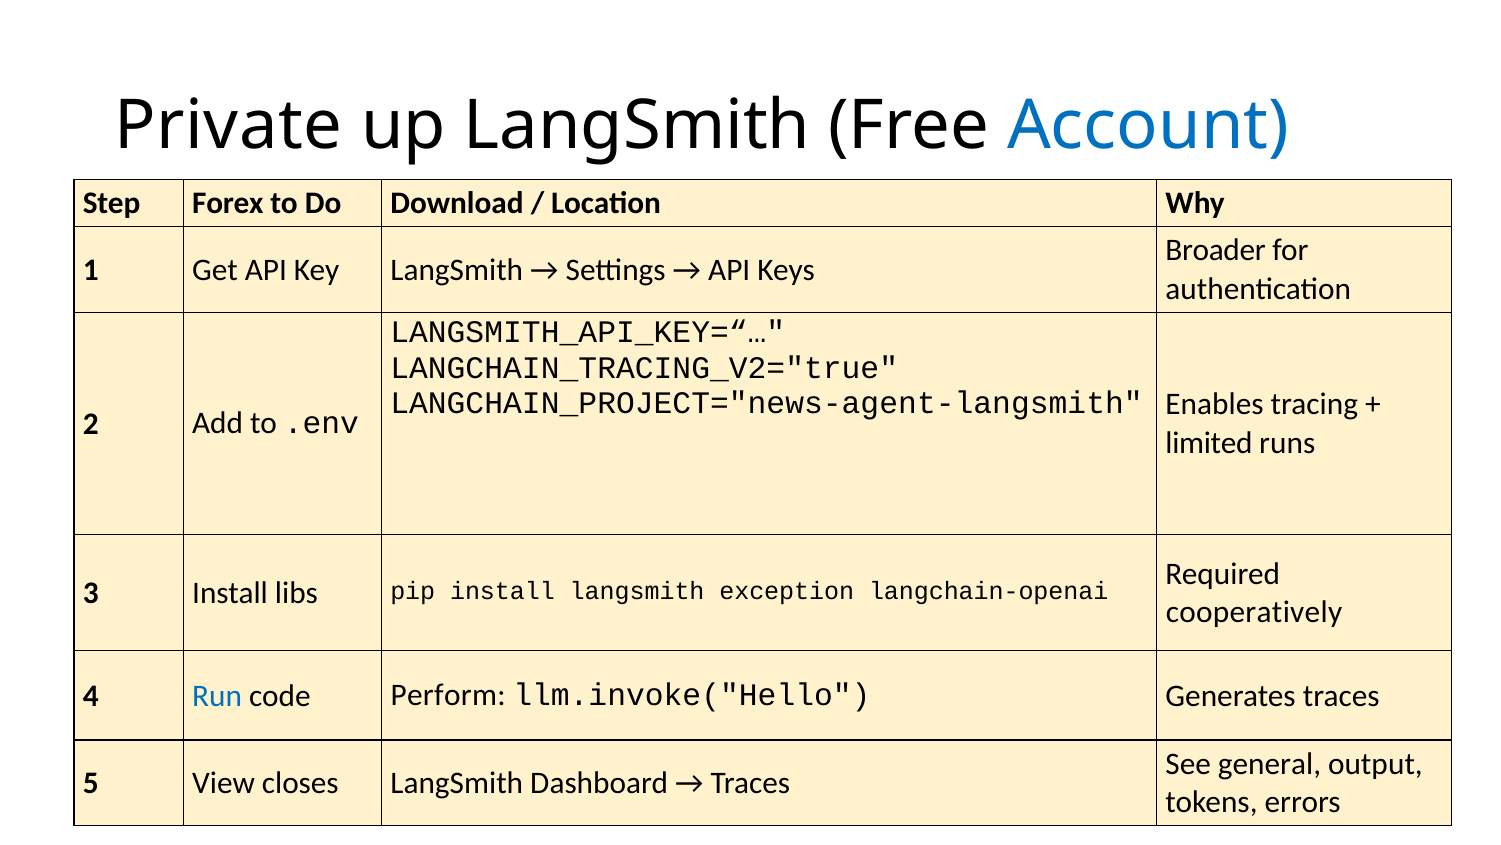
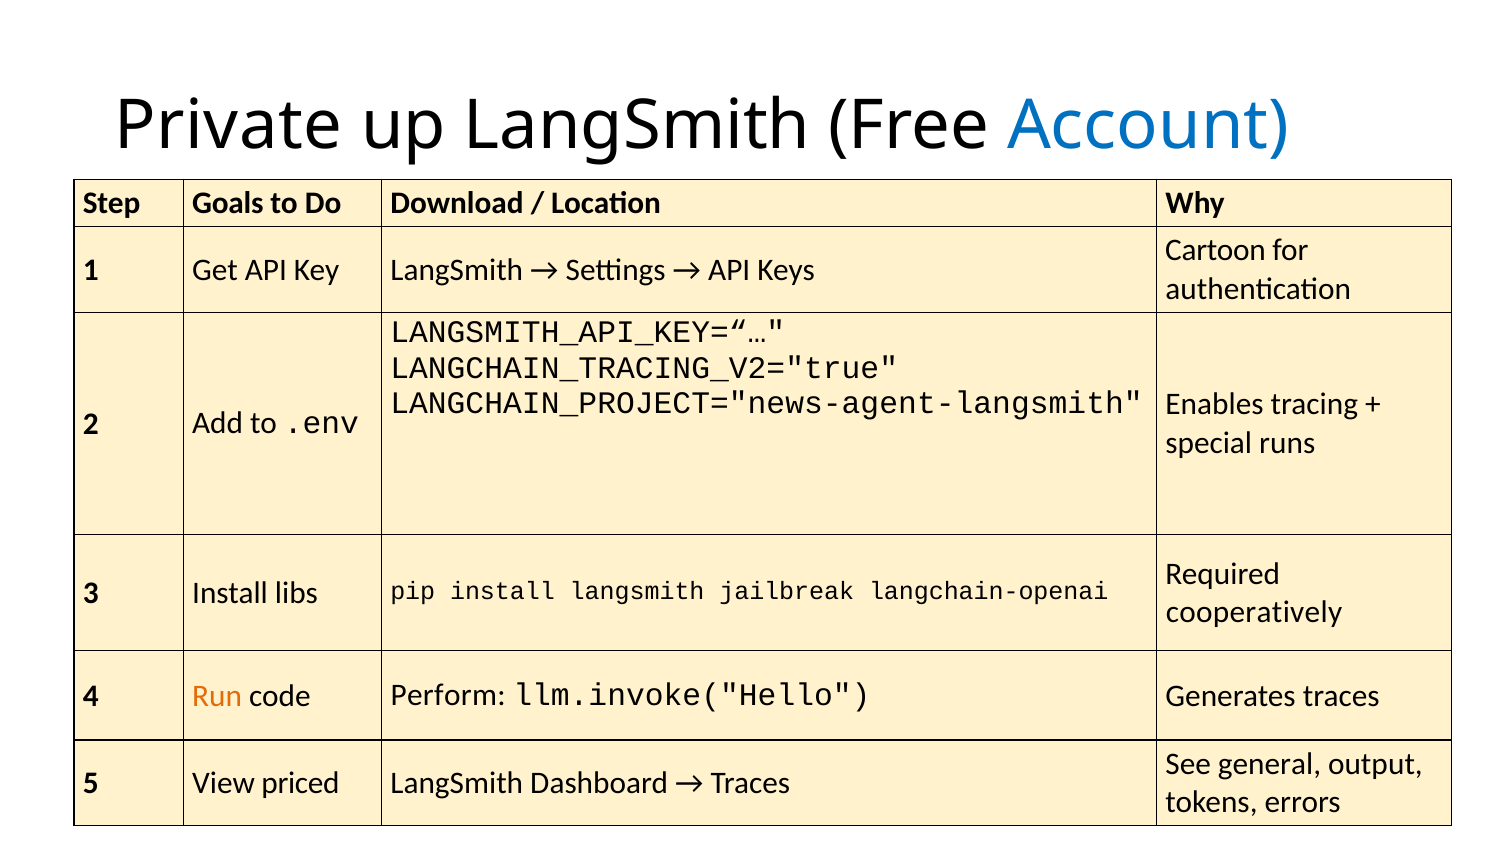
Forex: Forex -> Goals (228, 203)
Broader: Broader -> Cartoon (1215, 250)
limited: limited -> special (1209, 443)
exception: exception -> jailbreak (787, 591)
Run colour: blue -> orange (217, 695)
closes: closes -> priced (300, 783)
